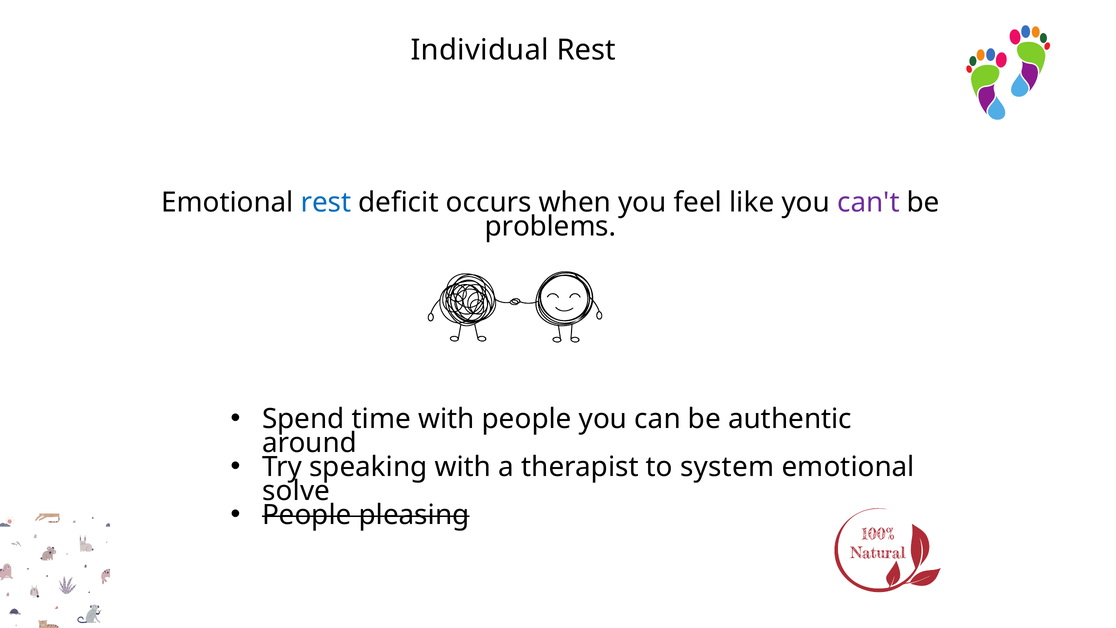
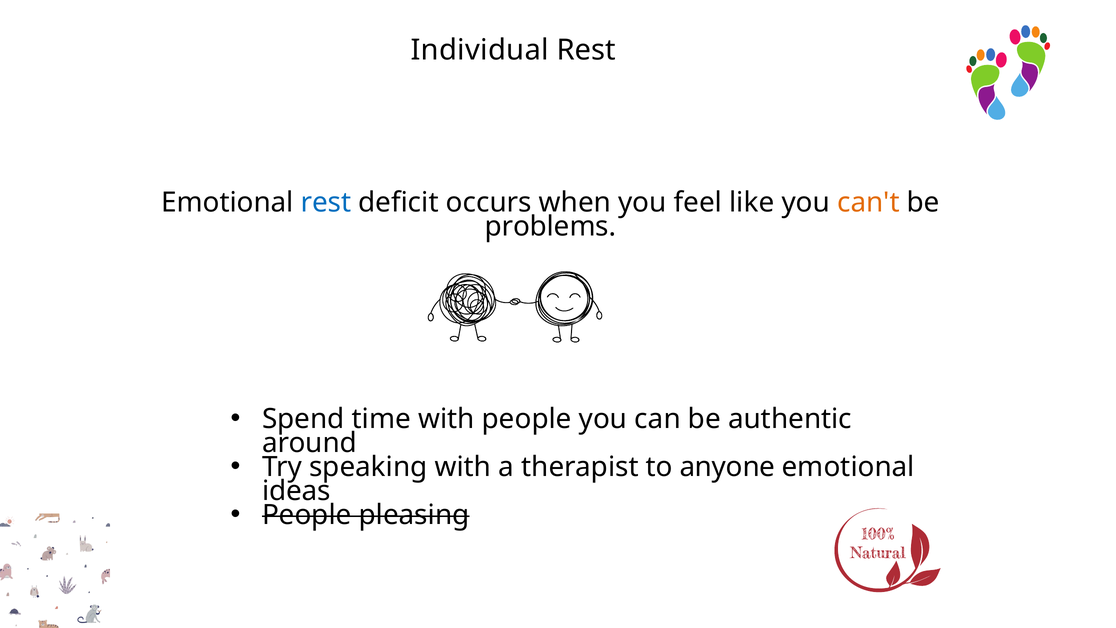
can't colour: purple -> orange (868, 202)
system: system -> anyone (727, 467)
solve: solve -> ideas (296, 491)
